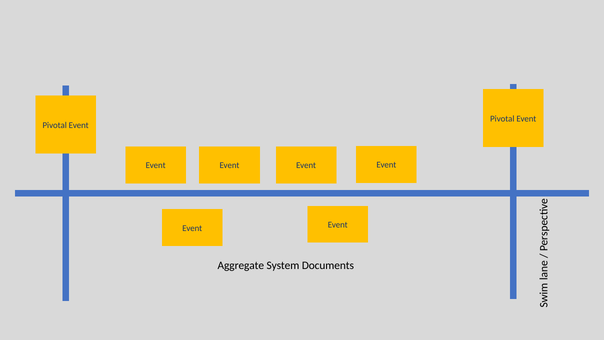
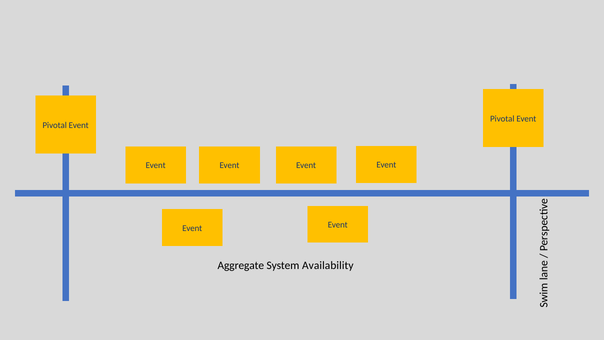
Documents: Documents -> Availability (328, 265)
